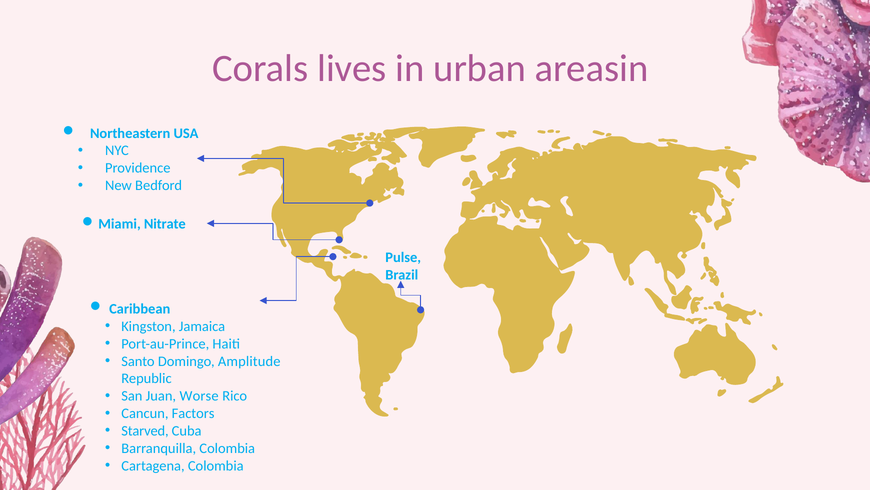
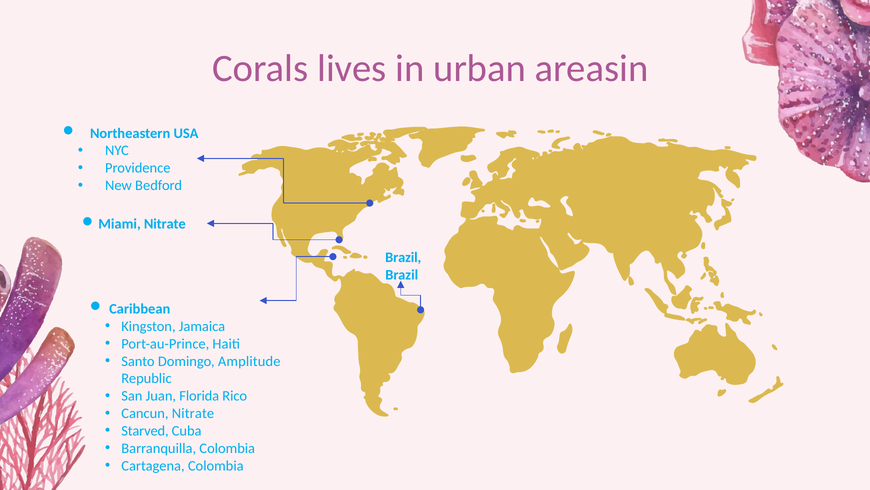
Pulse: Pulse -> Brazil (403, 257)
Worse: Worse -> Florida (199, 396)
Cancun Factors: Factors -> Nitrate (193, 413)
